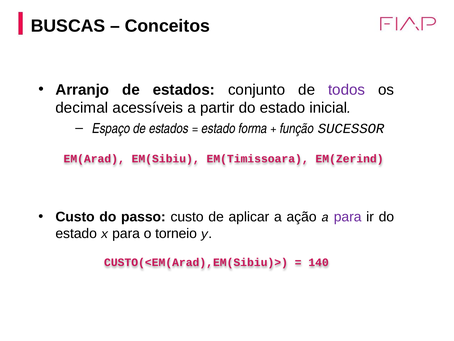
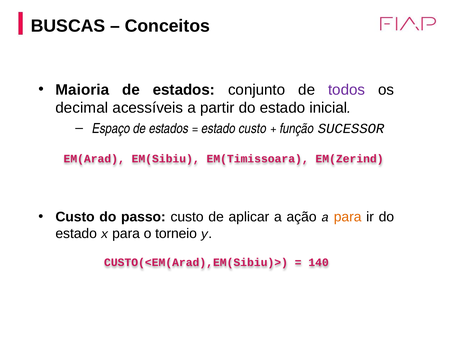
Arranjo: Arranjo -> Maioria (82, 90)
estado forma: forma -> custo (253, 128)
para colour: purple -> orange (348, 217)
